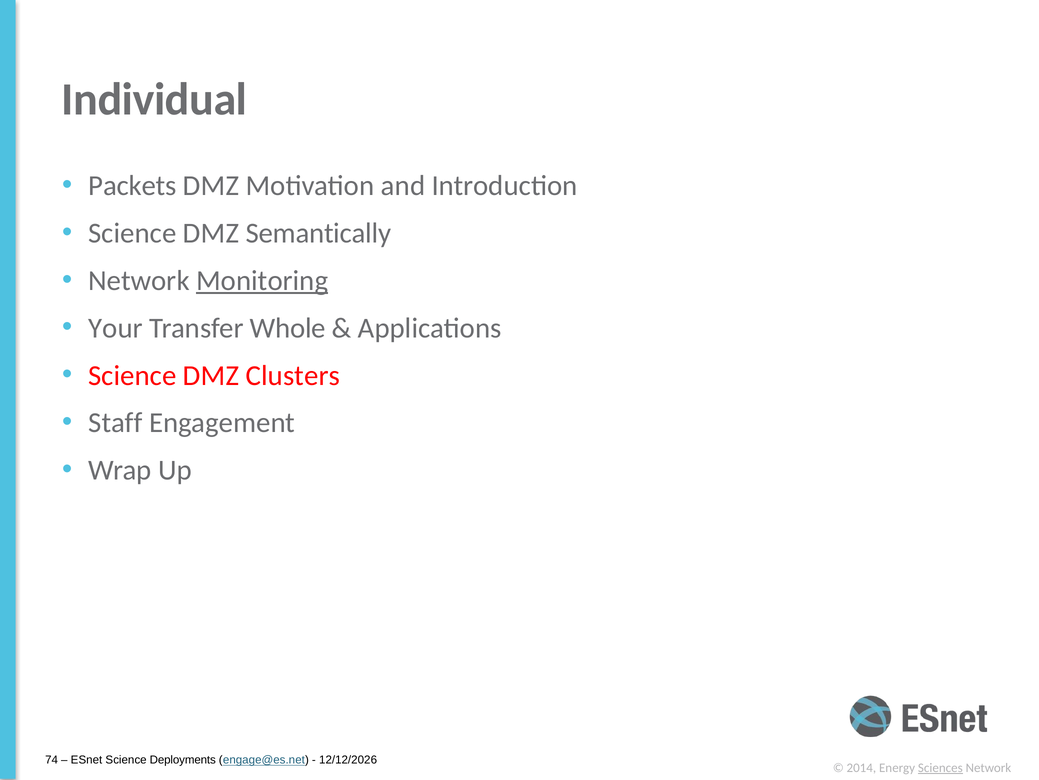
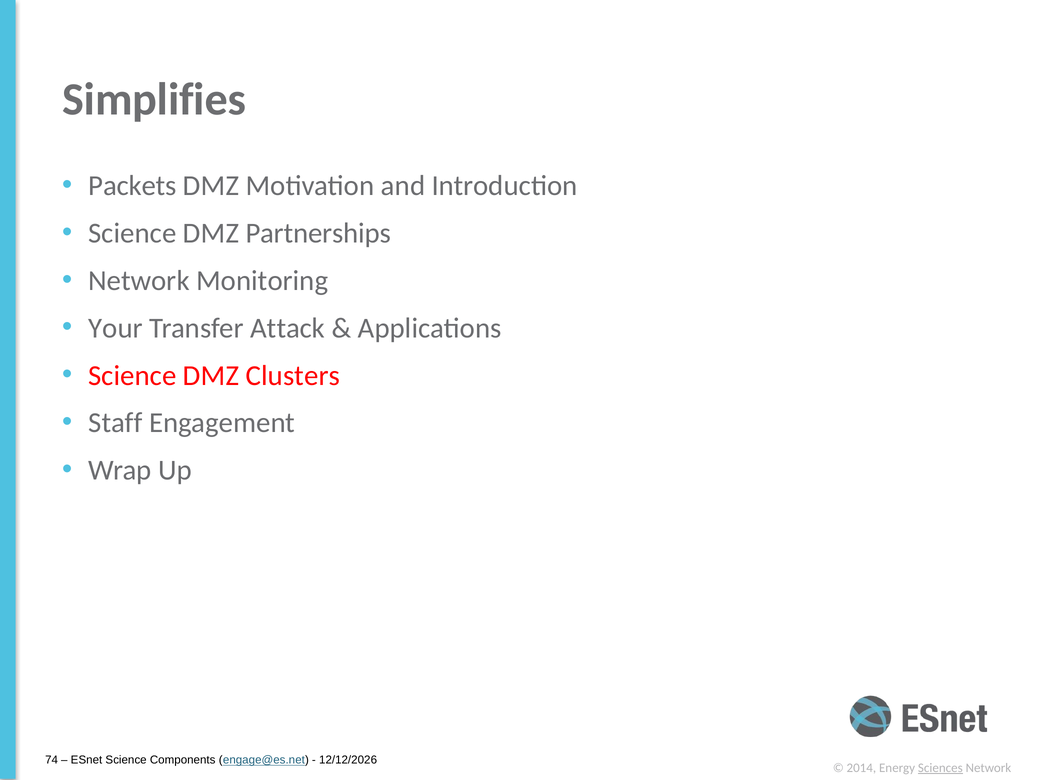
Individual: Individual -> Simplifies (154, 99)
Semantically: Semantically -> Partnerships (318, 233)
Monitoring underline: present -> none (262, 280)
Whole: Whole -> Attack (288, 328)
Deployments: Deployments -> Components (183, 759)
